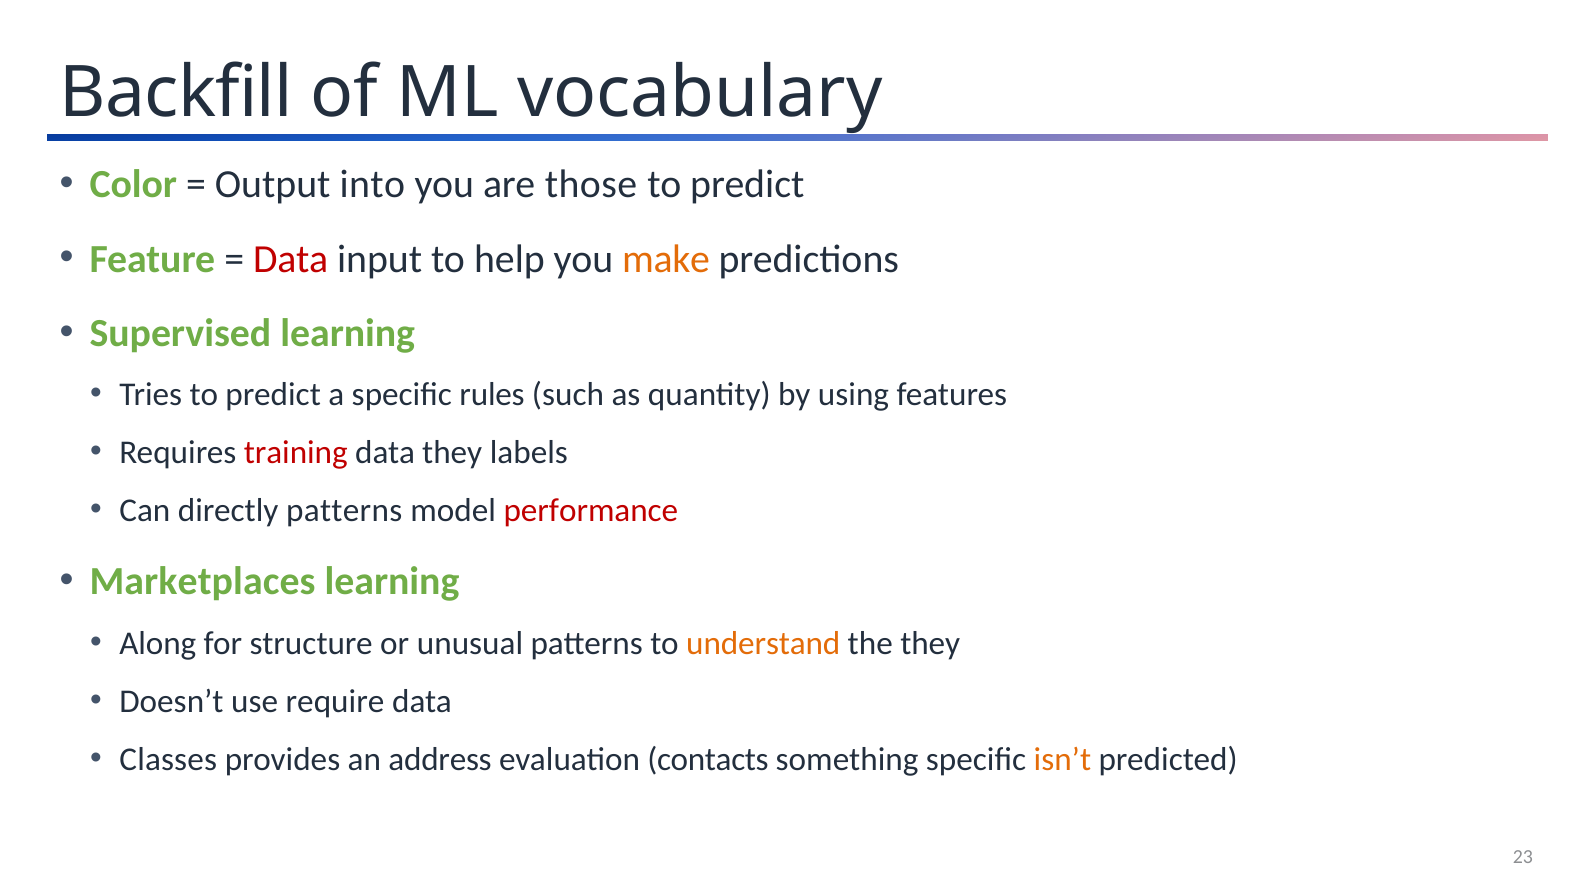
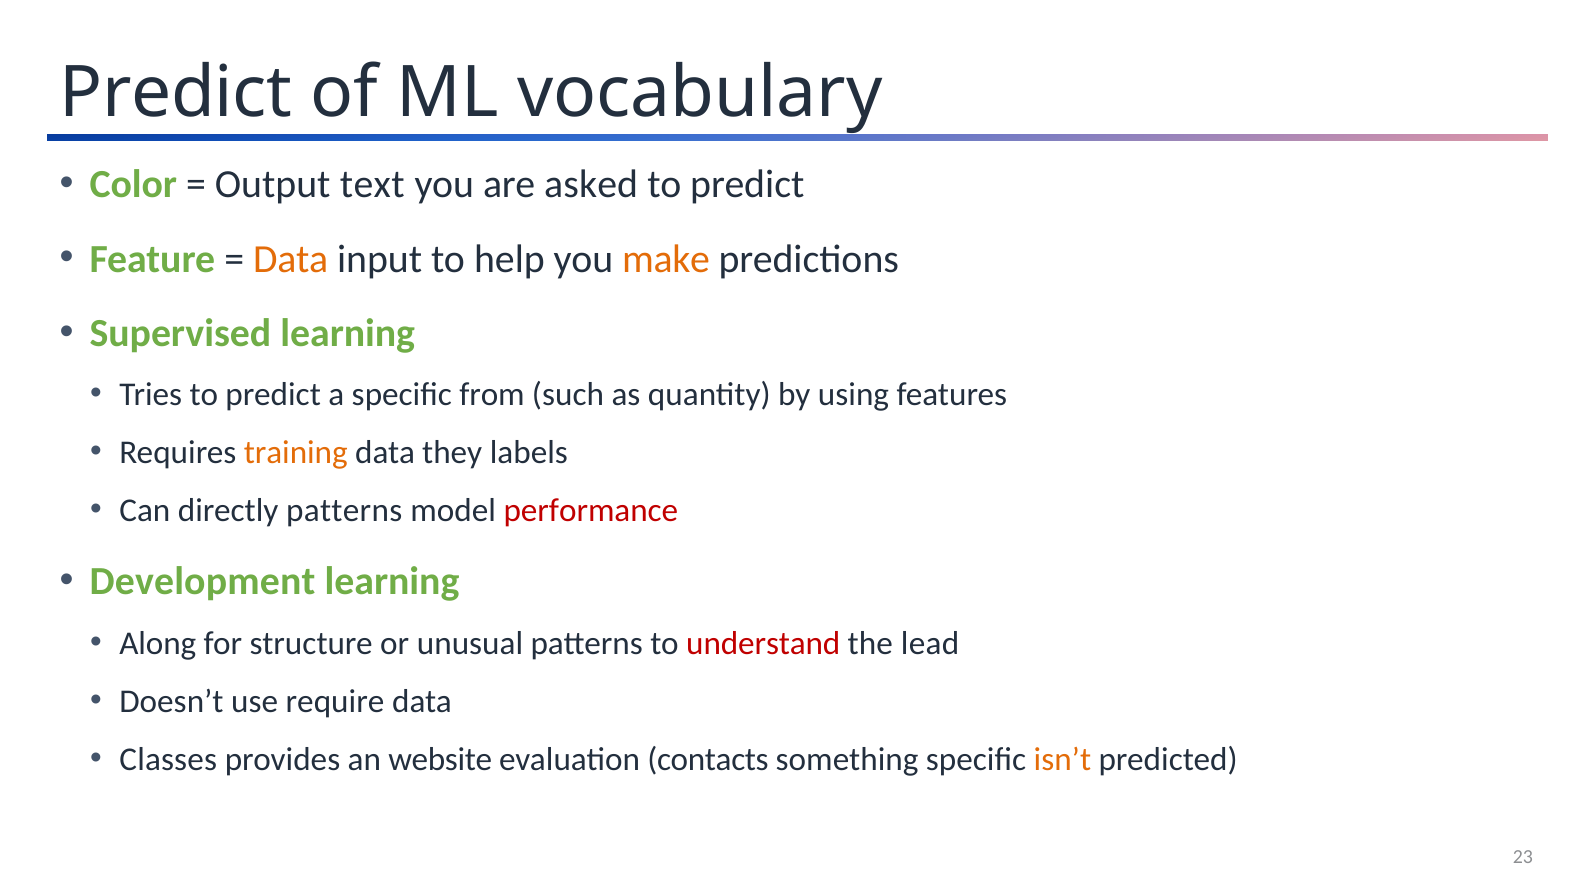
Backfill: Backfill -> Predict (176, 93)
into: into -> text (372, 185)
those: those -> asked (591, 185)
Data colour: red -> orange (291, 259)
rules: rules -> from (492, 395)
training colour: red -> orange (296, 453)
Marketplaces: Marketplaces -> Development (202, 582)
understand colour: orange -> red (763, 644)
the they: they -> lead (930, 644)
address: address -> website (440, 760)
